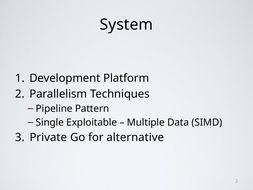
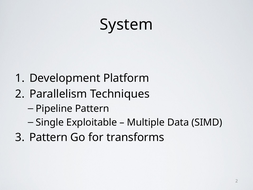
Private: Private -> Pattern (48, 137)
alternative: alternative -> transforms (135, 137)
